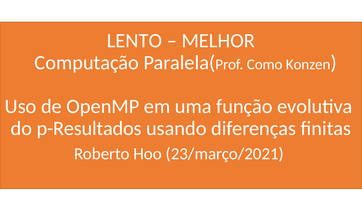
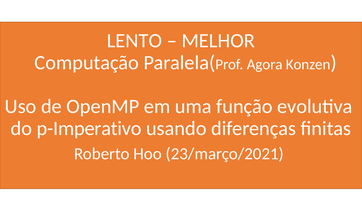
Como: Como -> Agora (265, 65)
p-Resultados: p-Resultados -> p-Imperativo (89, 129)
